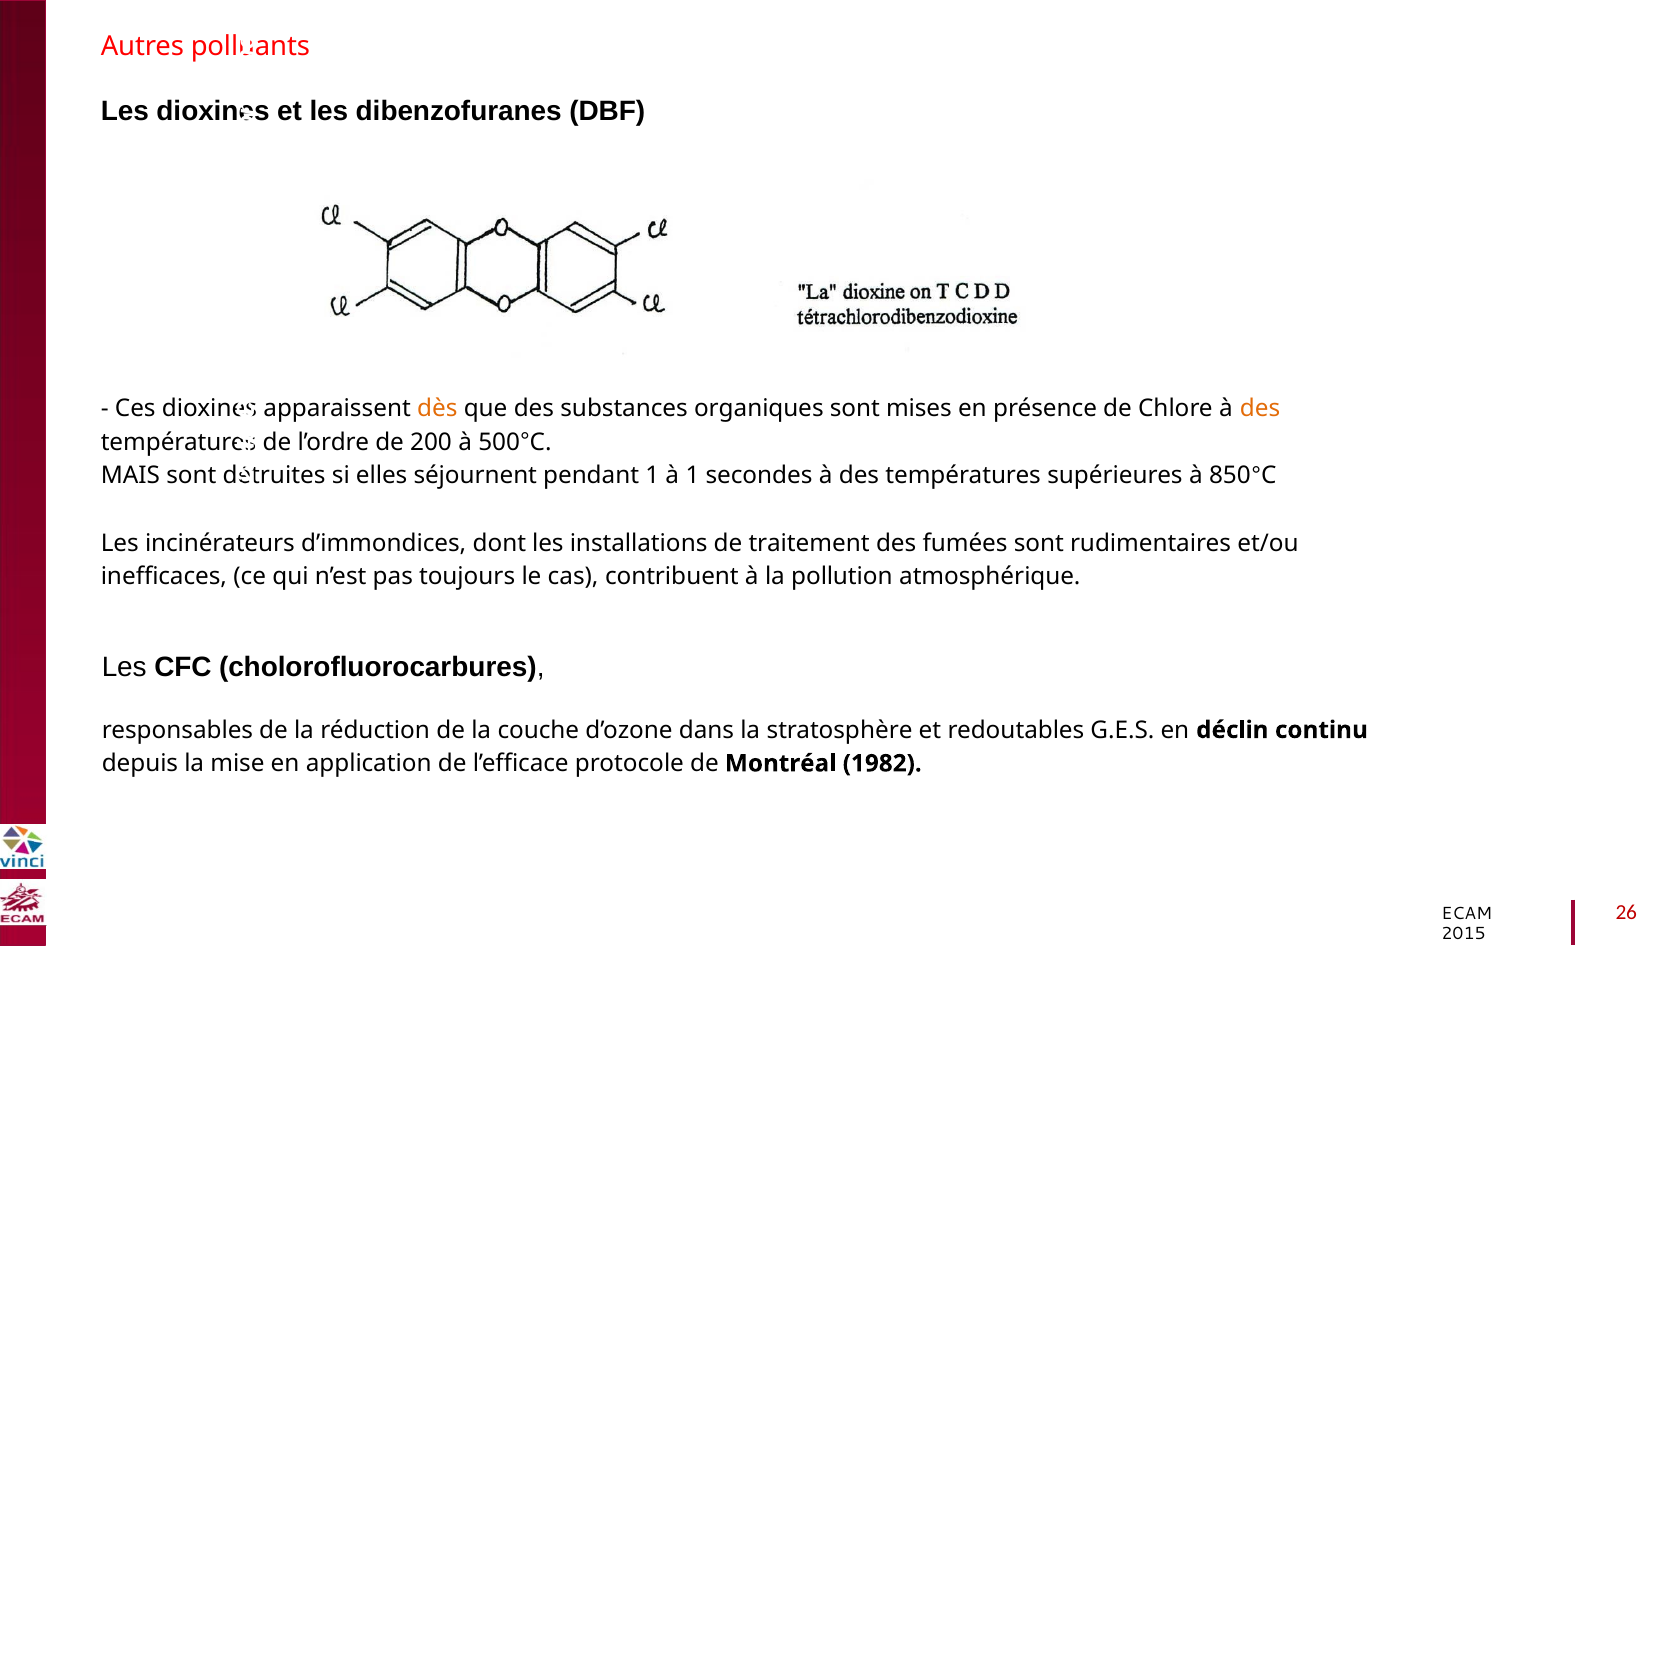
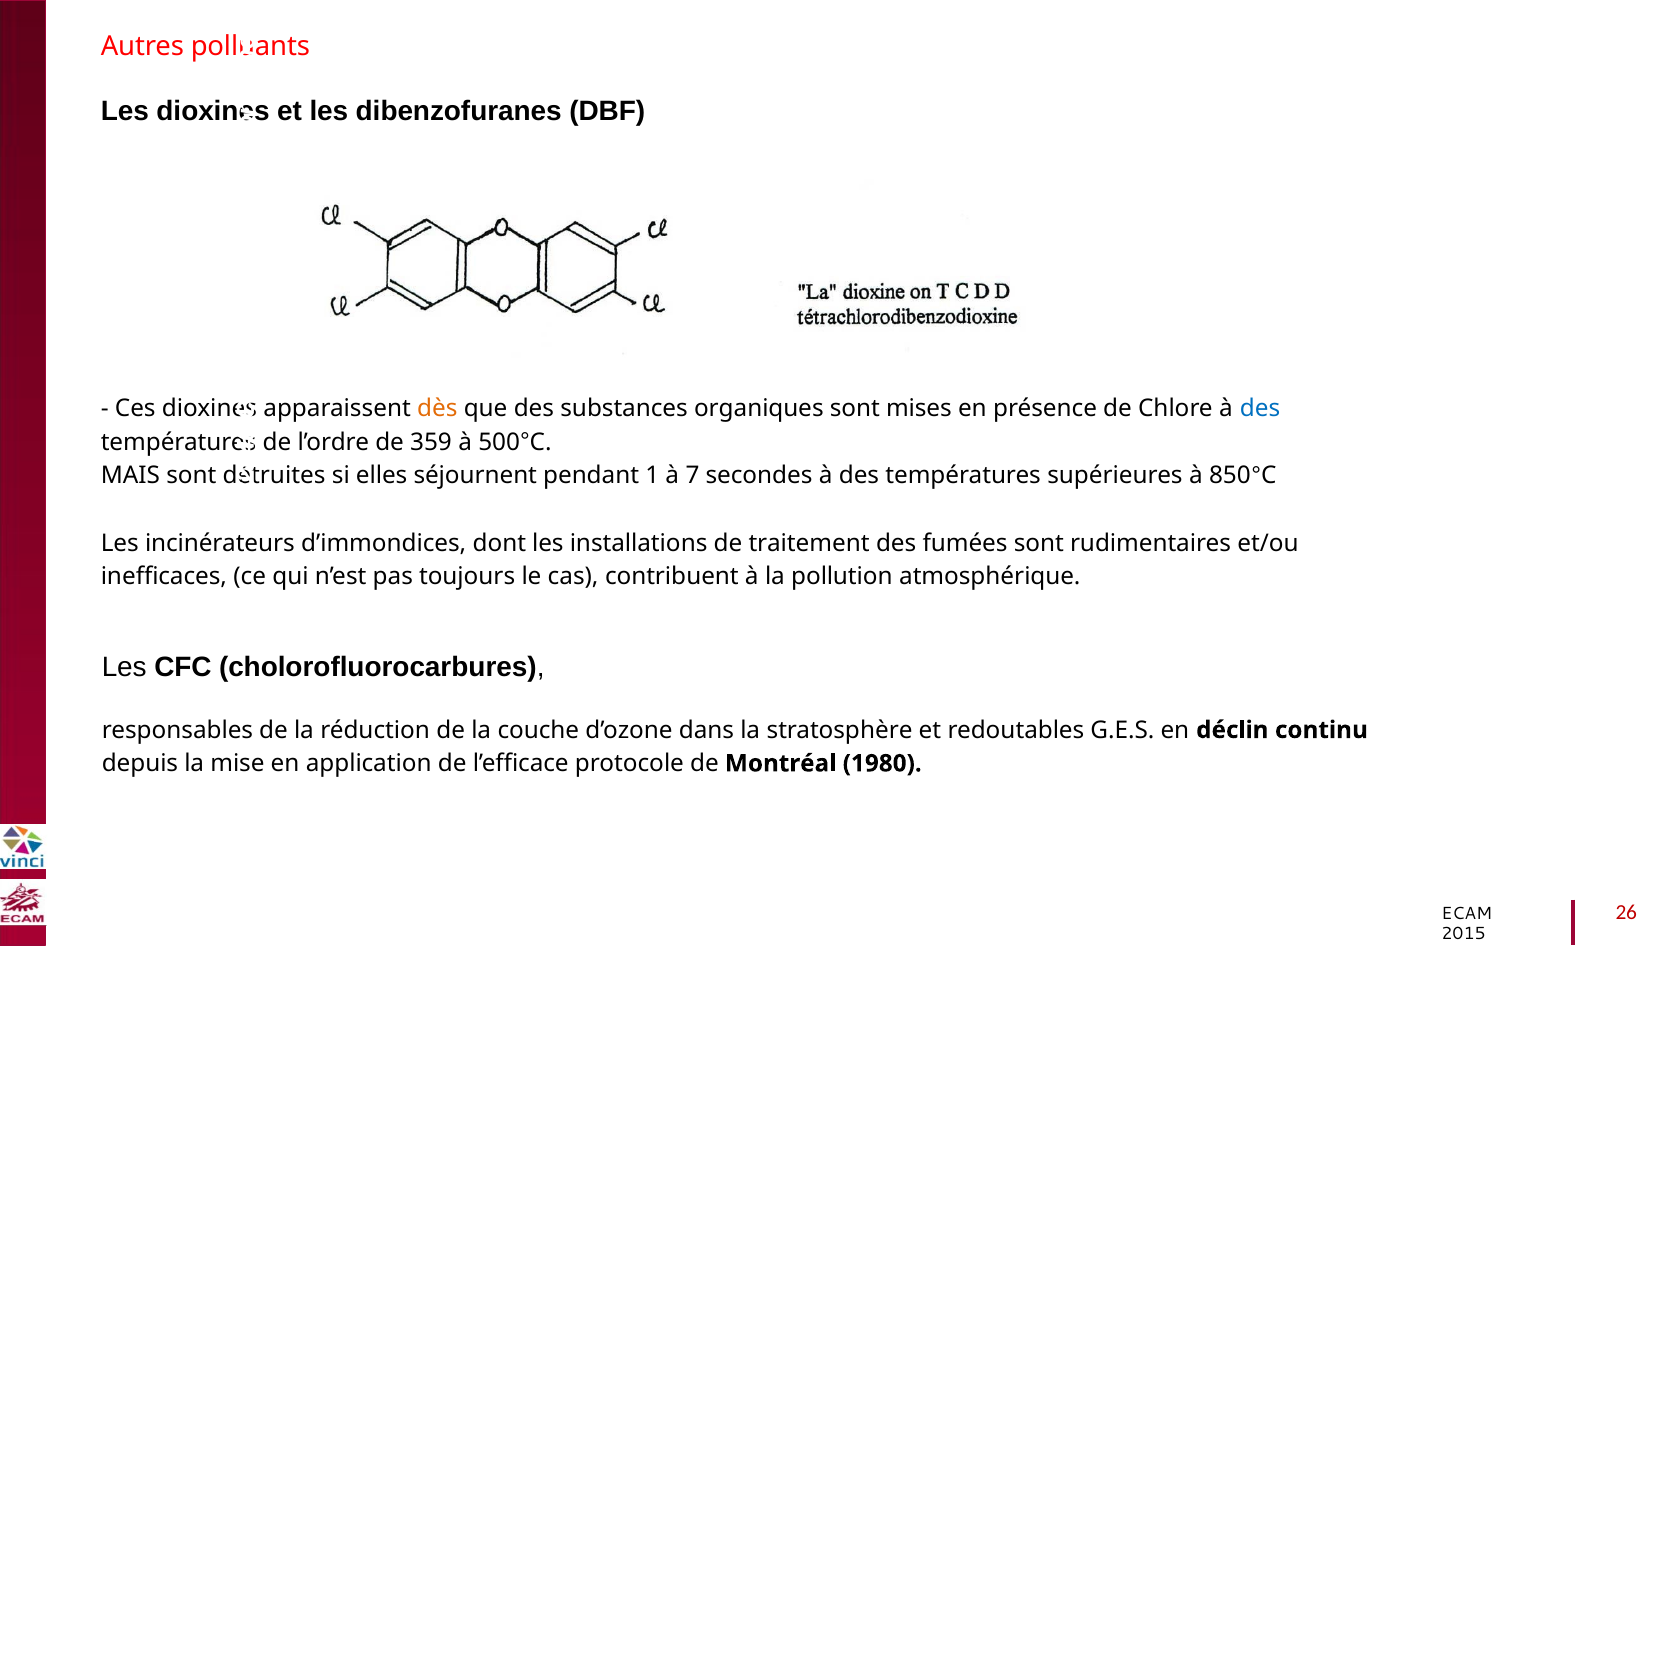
des colour: orange -> blue (1260, 409)
200: 200 -> 359 (431, 442)
à 1: 1 -> 7 (692, 476)
1982: 1982 -> 1980 (882, 763)
